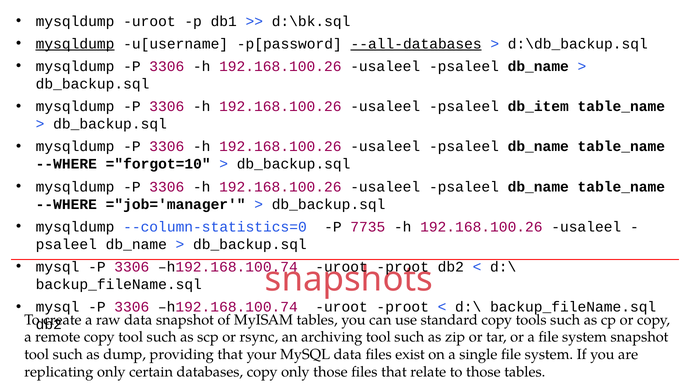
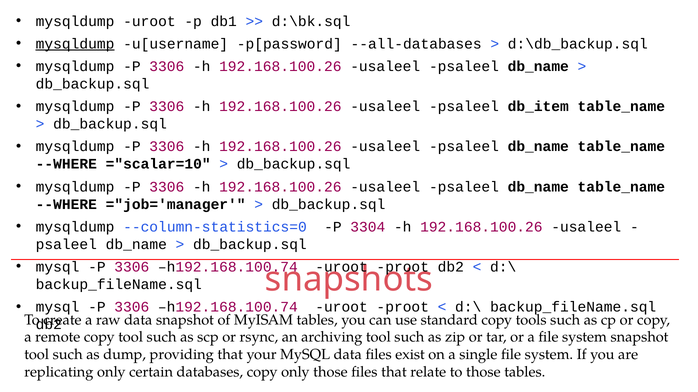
--all-databases underline: present -> none (416, 44)
="forgot=10: ="forgot=10 -> ="scalar=10 (158, 164)
7735: 7735 -> 3304 (368, 227)
